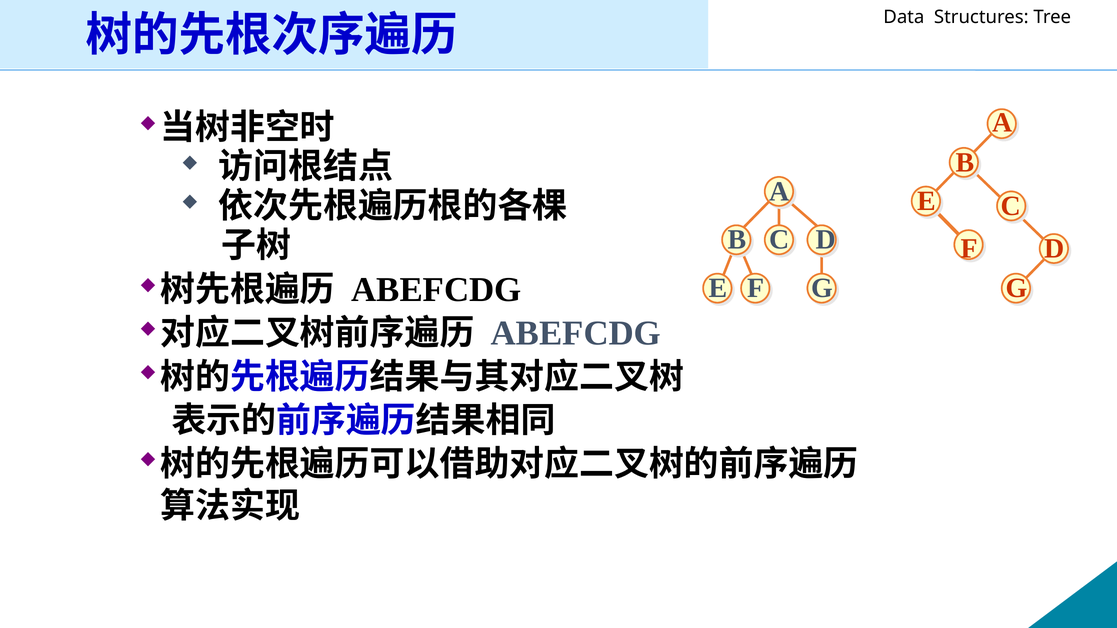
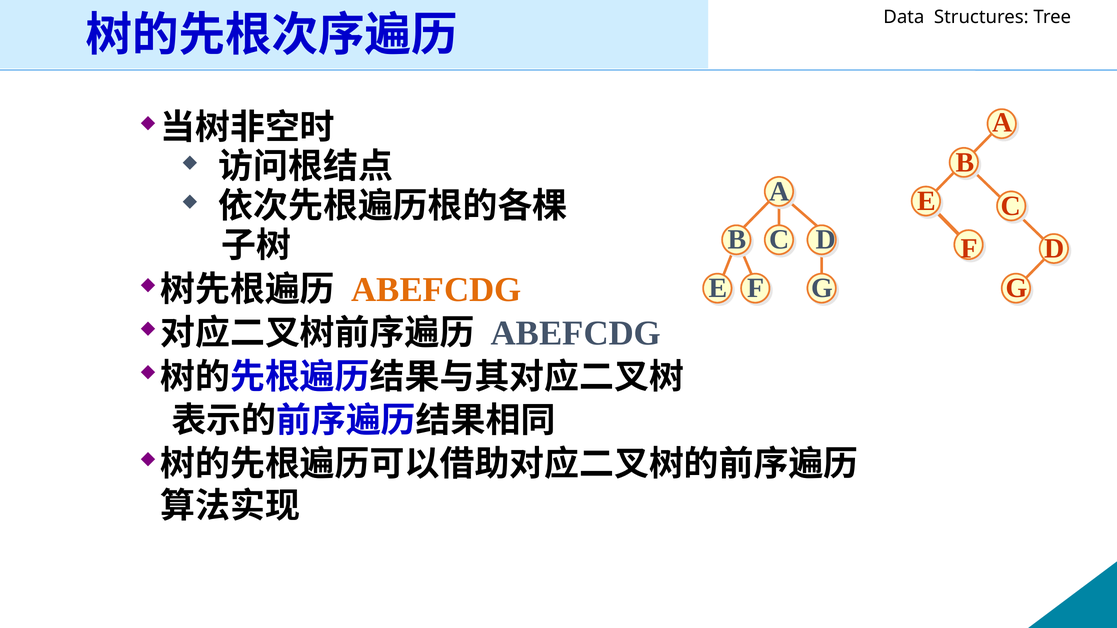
ABEFCDG colour: black -> orange (436, 290)
